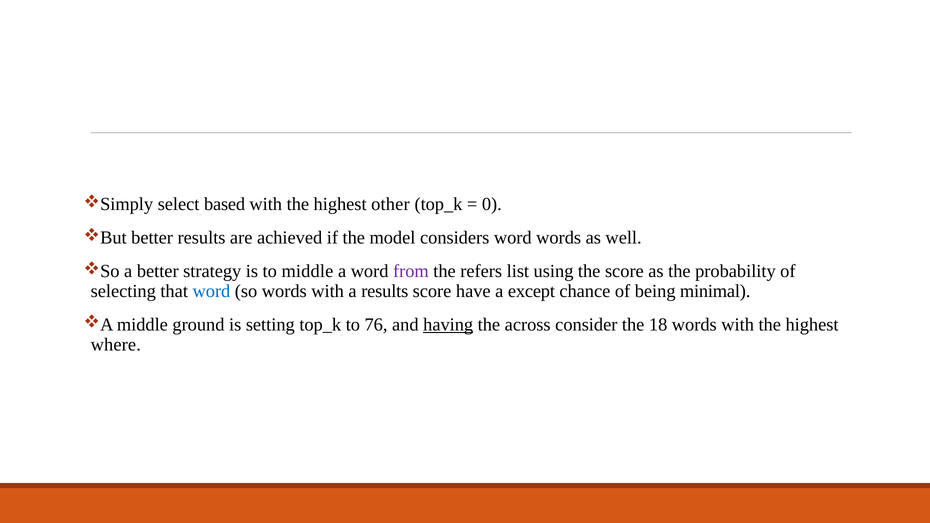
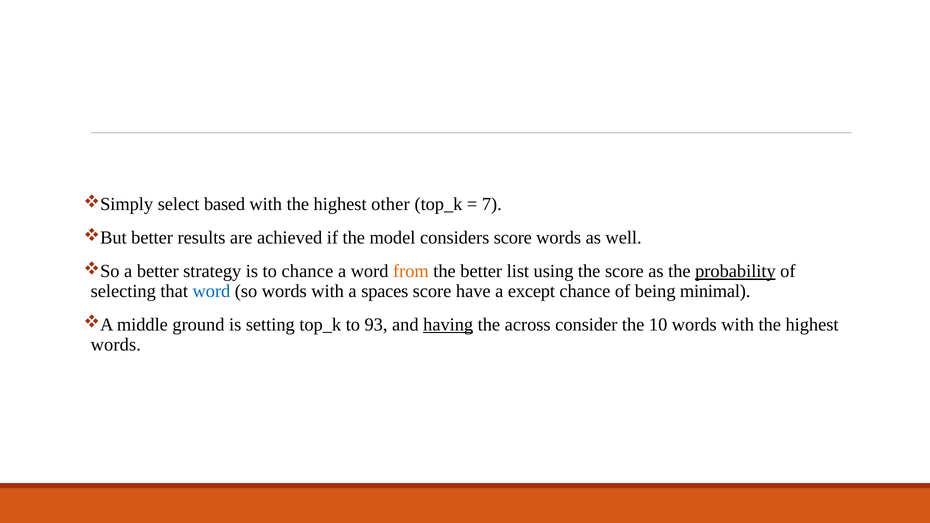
0: 0 -> 7 (492, 204)
considers word: word -> score (513, 238)
to middle: middle -> chance (307, 271)
from colour: purple -> orange (411, 271)
the refers: refers -> better (481, 271)
probability underline: none -> present (735, 271)
a results: results -> spaces (385, 291)
76: 76 -> 93 (376, 325)
18: 18 -> 10 (658, 325)
where: where -> words (116, 345)
